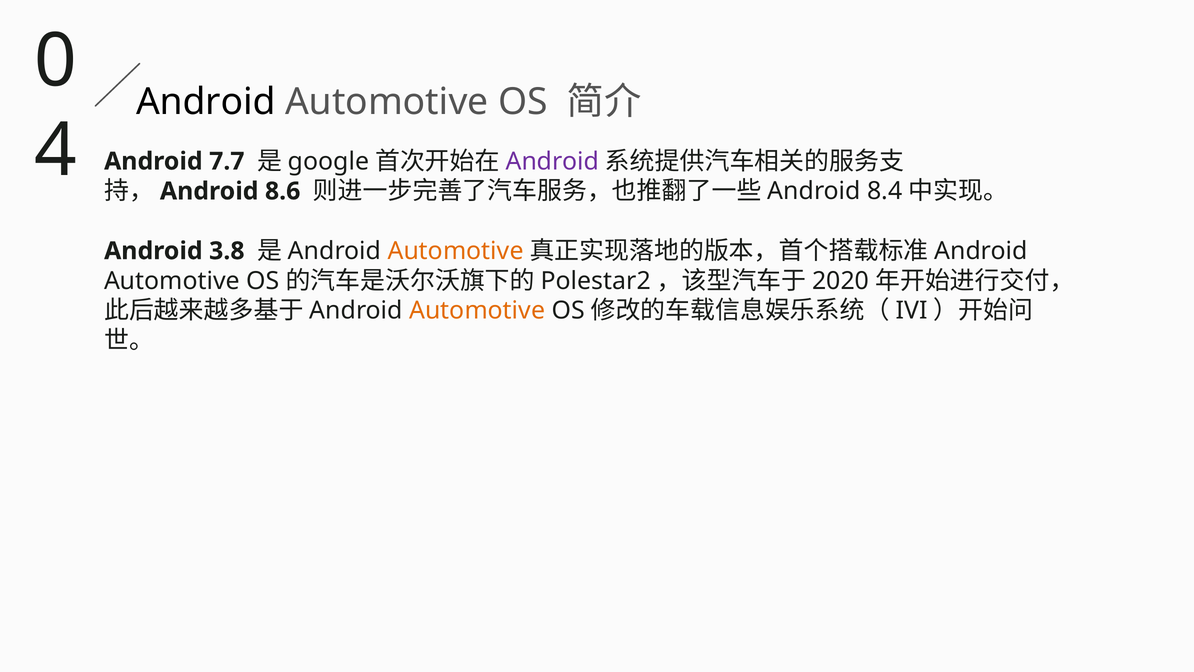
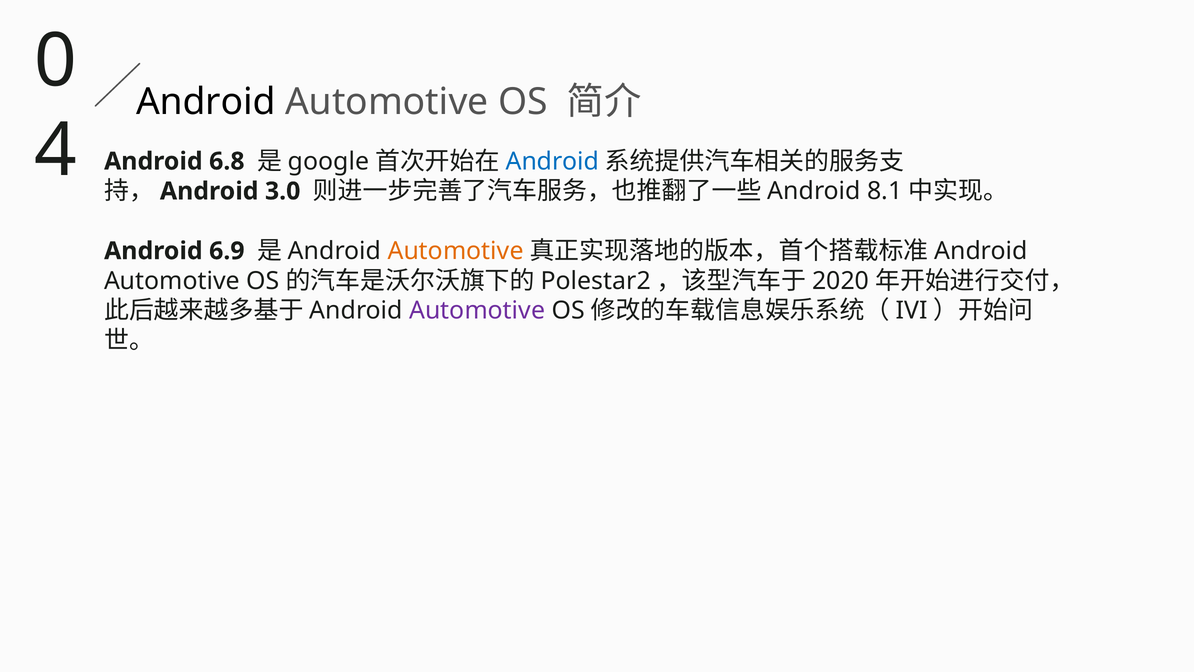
7.7: 7.7 -> 6.8 (227, 161)
Android colour: purple -> blue (552, 161)
8.6: 8.6 -> 3.0 (283, 191)
8.4: 8.4 -> 8.1 (885, 191)
3.8: 3.8 -> 6.9 (227, 251)
Automotive colour: orange -> purple (477, 311)
